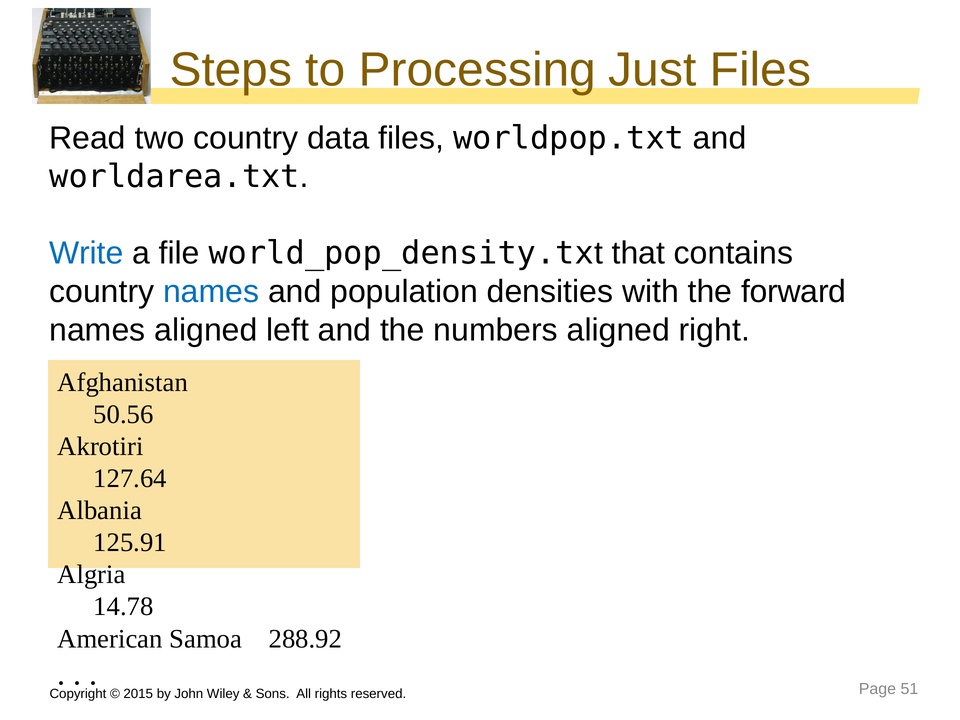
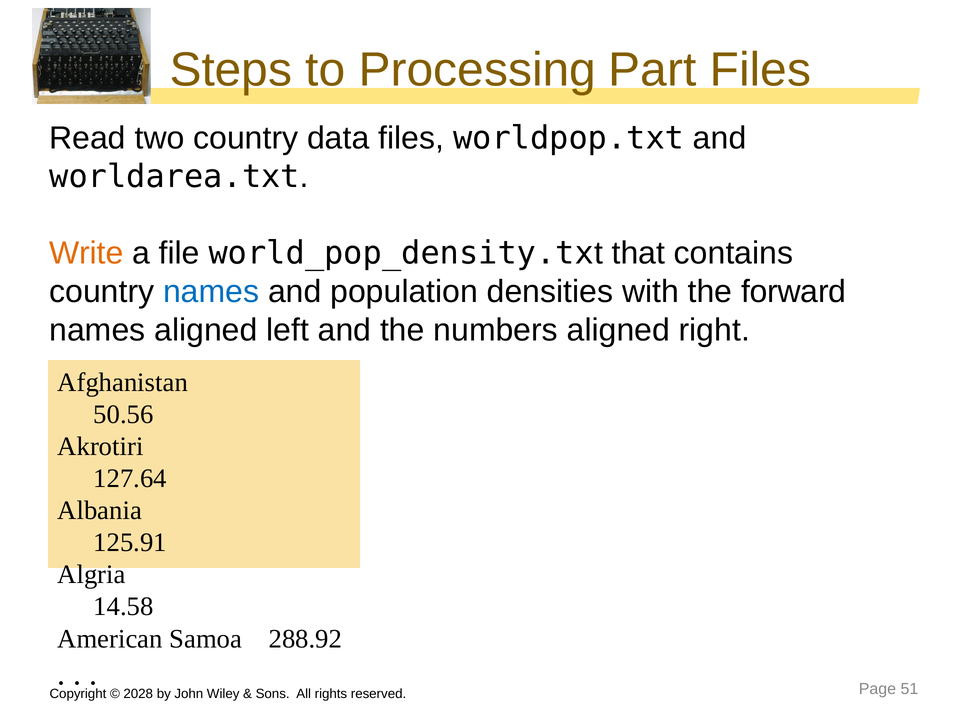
Just: Just -> Part (652, 70)
Write colour: blue -> orange (86, 253)
14.78: 14.78 -> 14.58 (123, 607)
2015: 2015 -> 2028 (138, 694)
